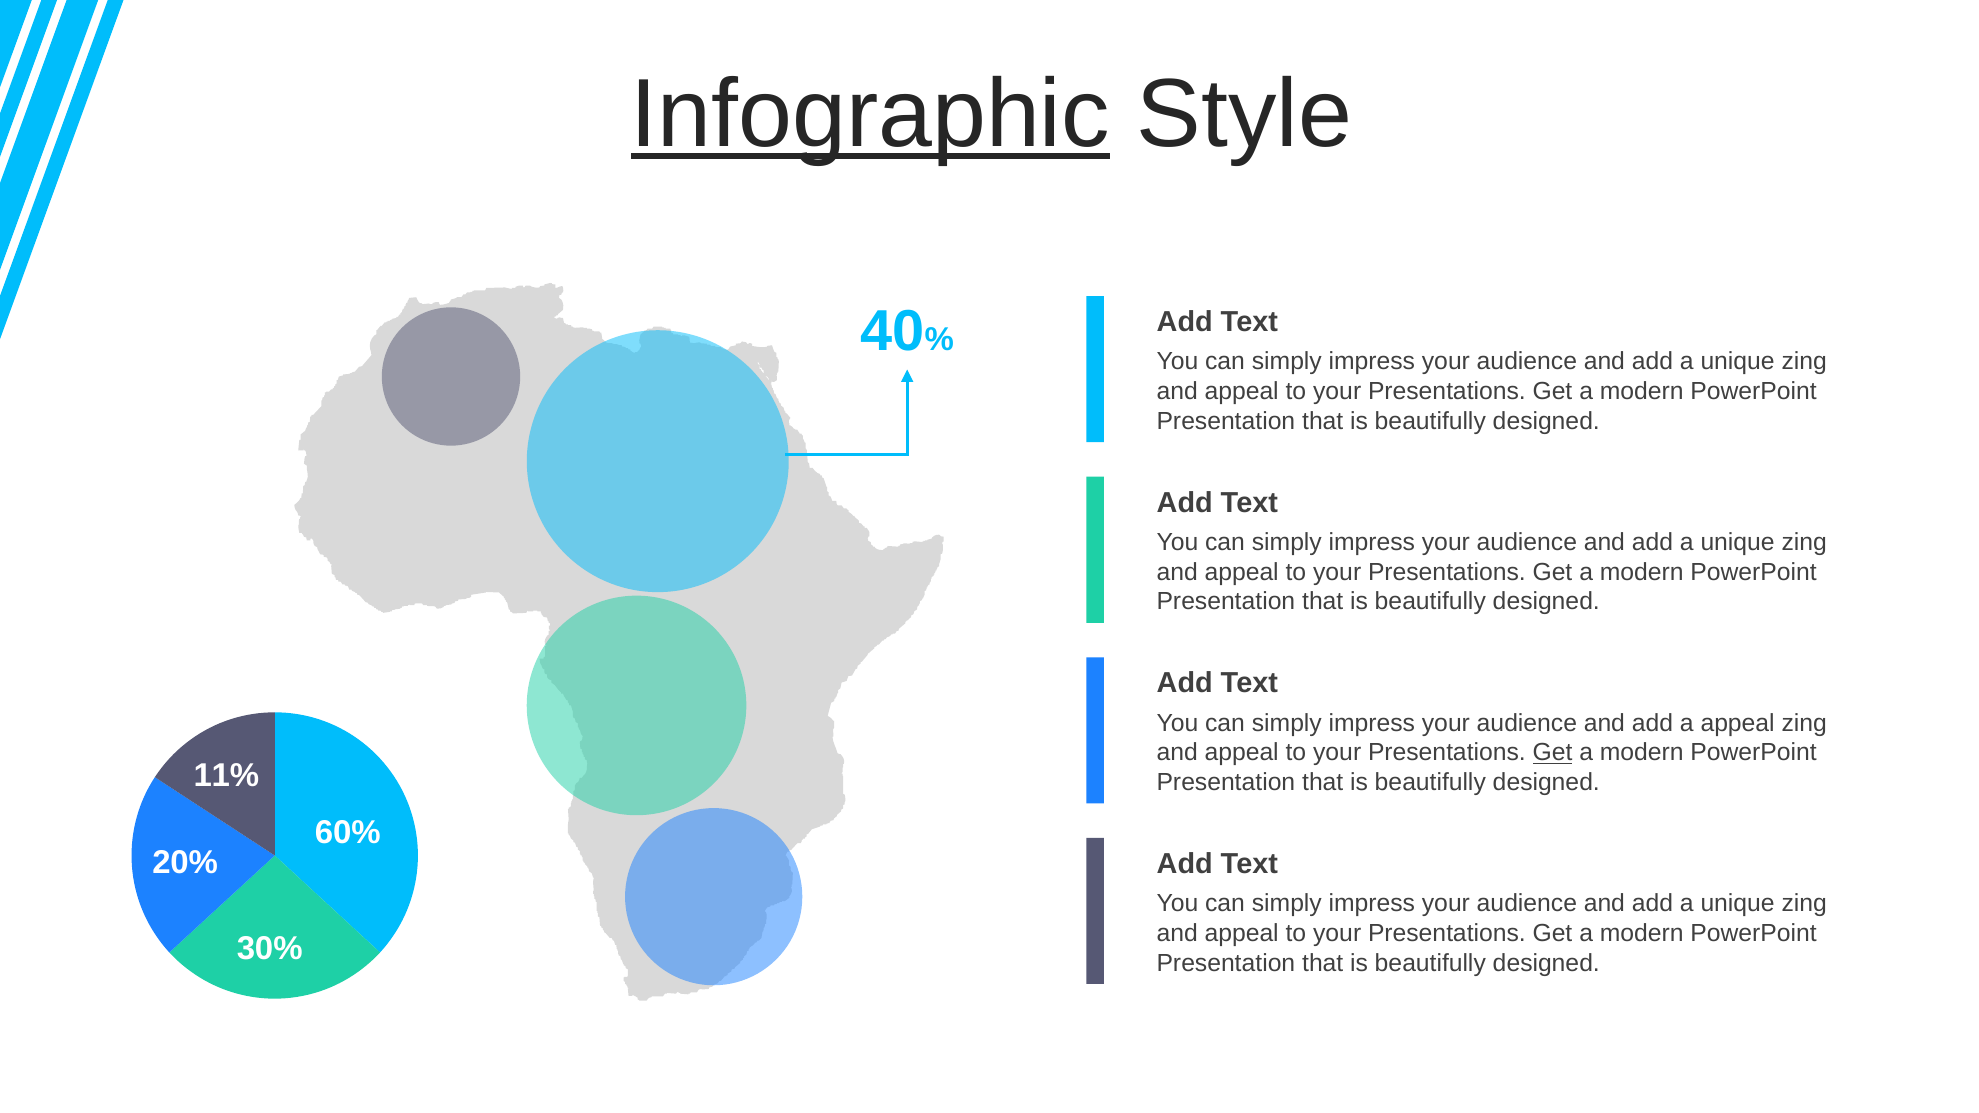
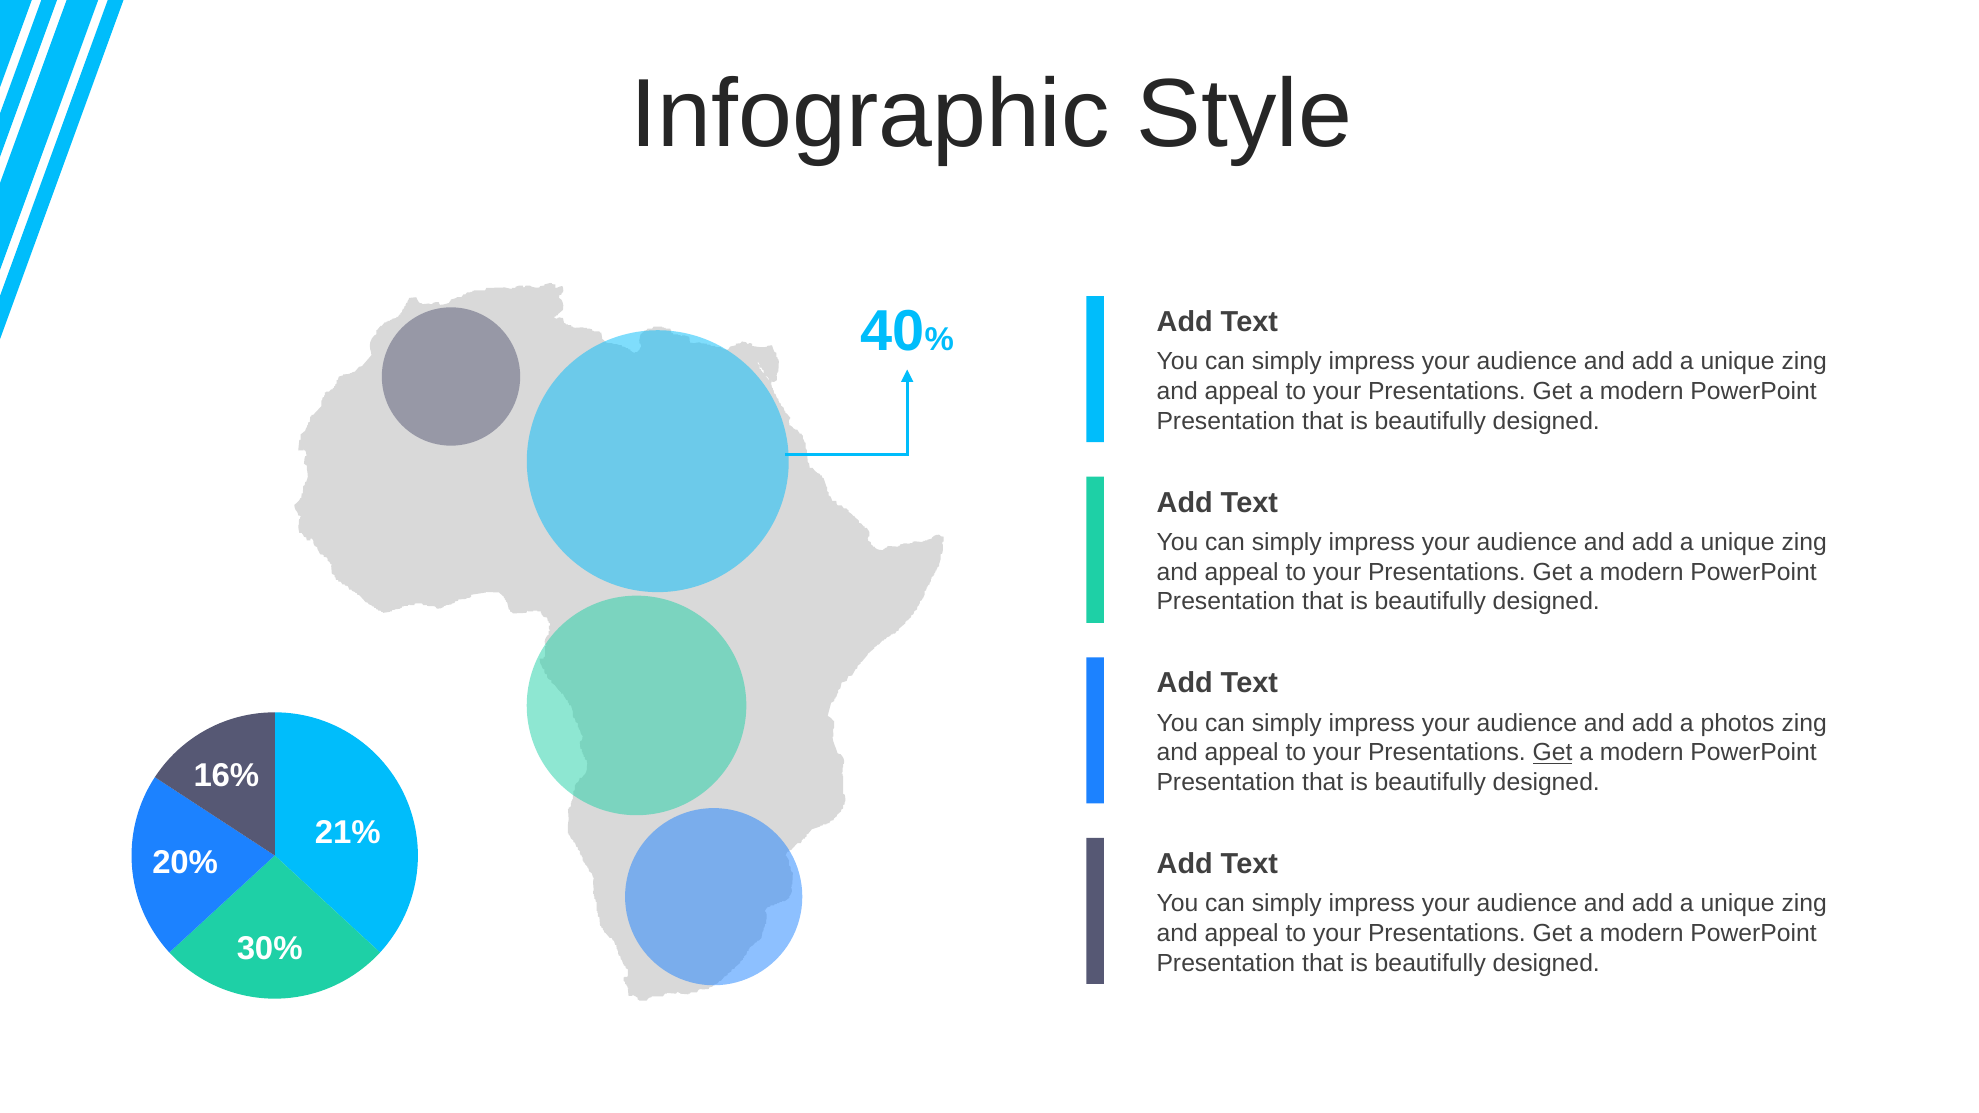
Infographic underline: present -> none (870, 114)
a appeal: appeal -> photos (1738, 723)
11%: 11% -> 16% (226, 776)
60%: 60% -> 21% (348, 833)
